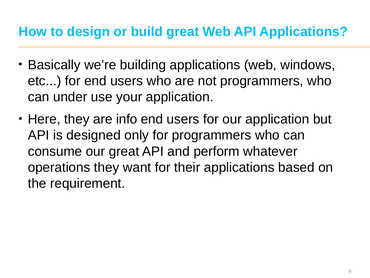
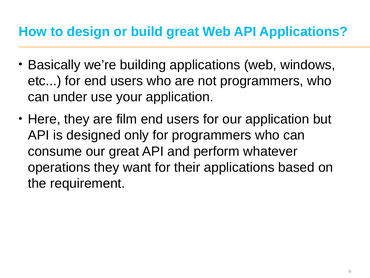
info: info -> film (127, 119)
